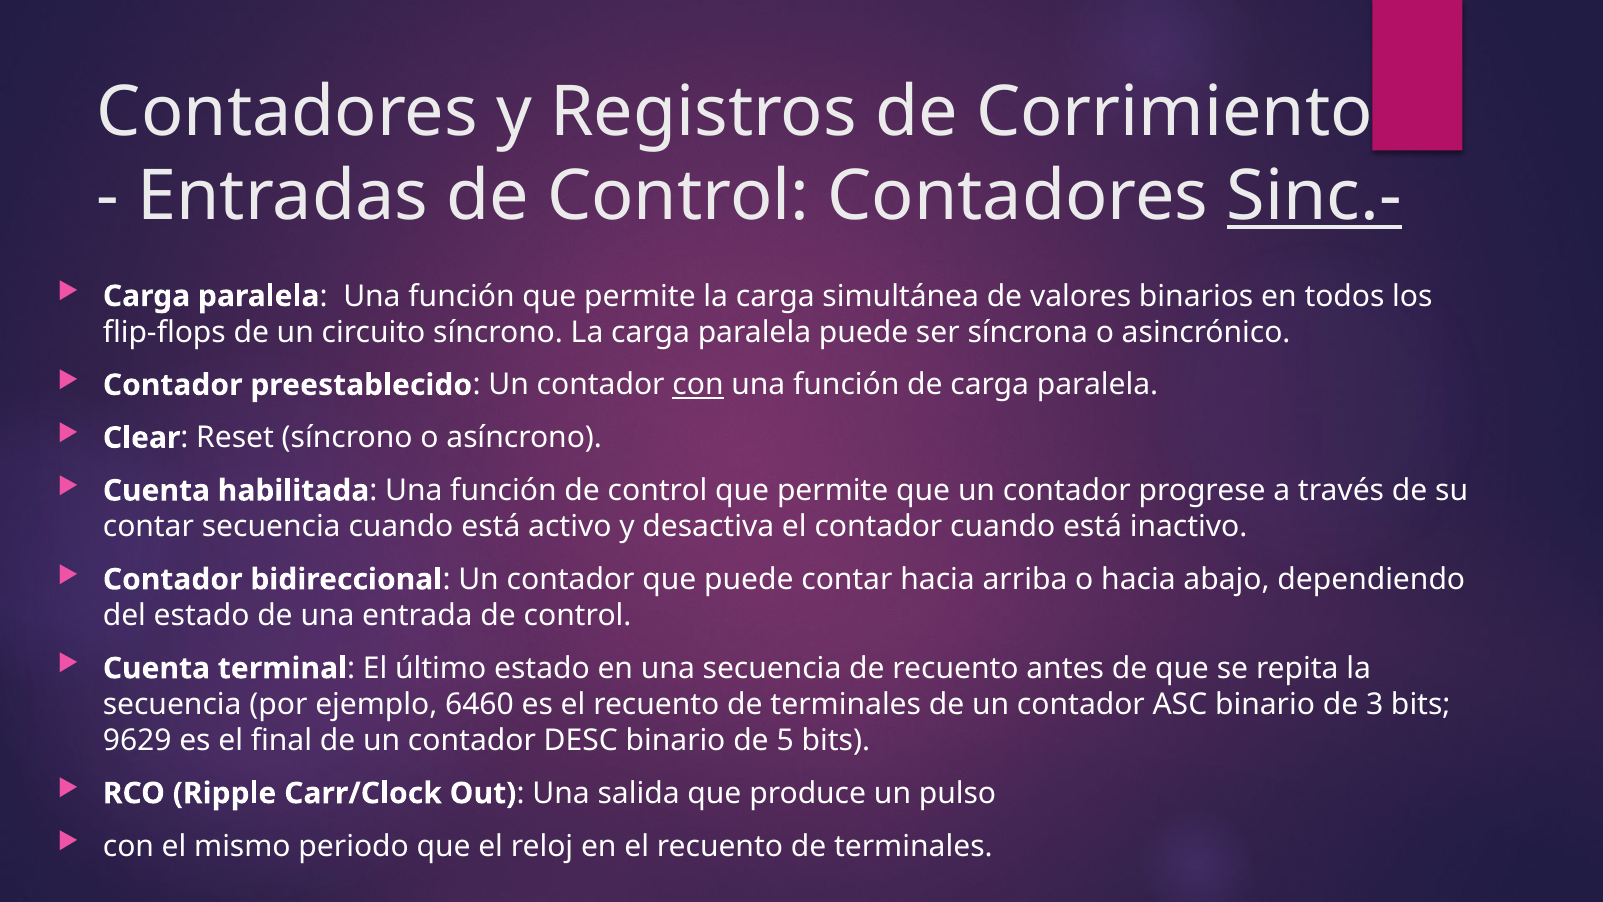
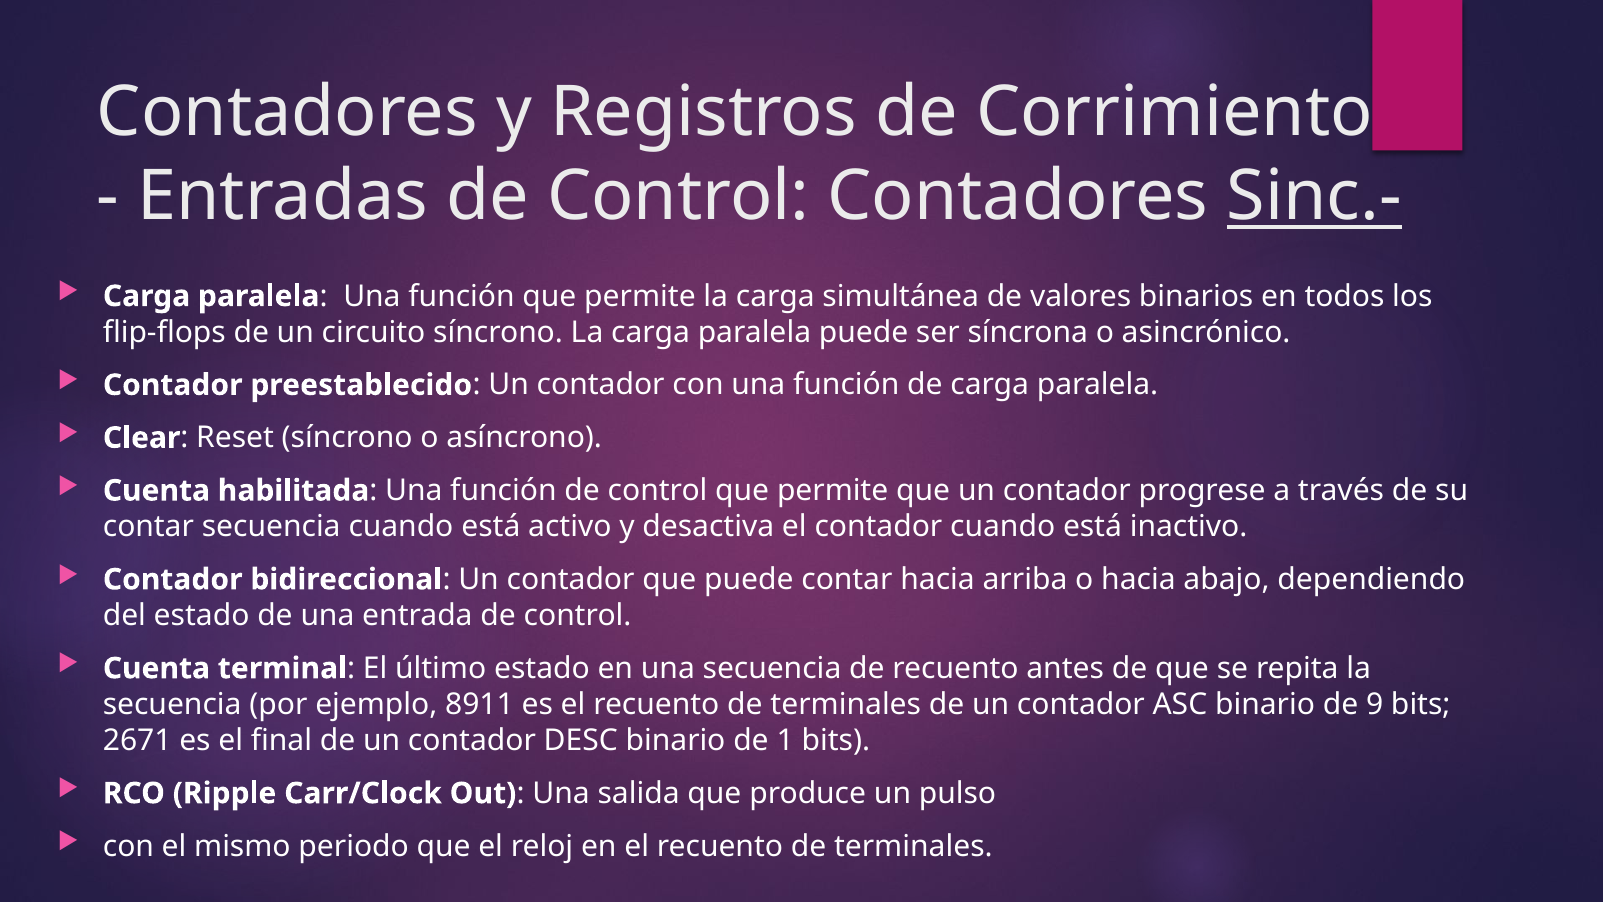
con underline: present -> none (698, 385)
6460: 6460 -> 8911 (480, 704)
3: 3 -> 9 (1375, 704)
9629: 9629 -> 2671 (137, 740)
5: 5 -> 1 (785, 740)
